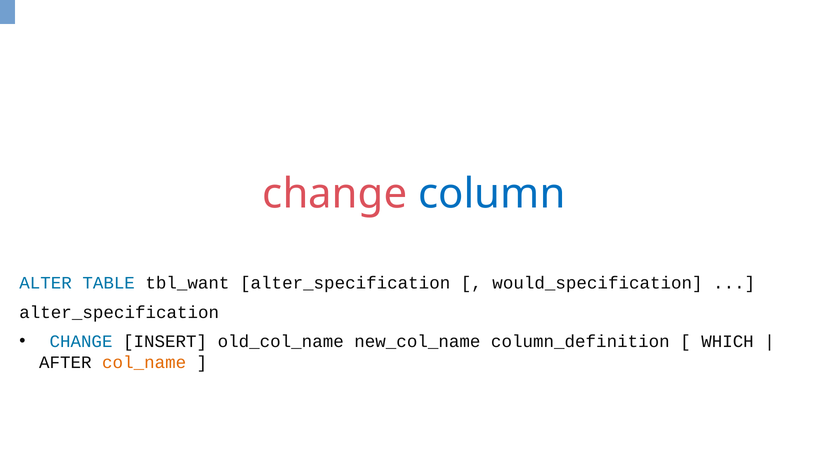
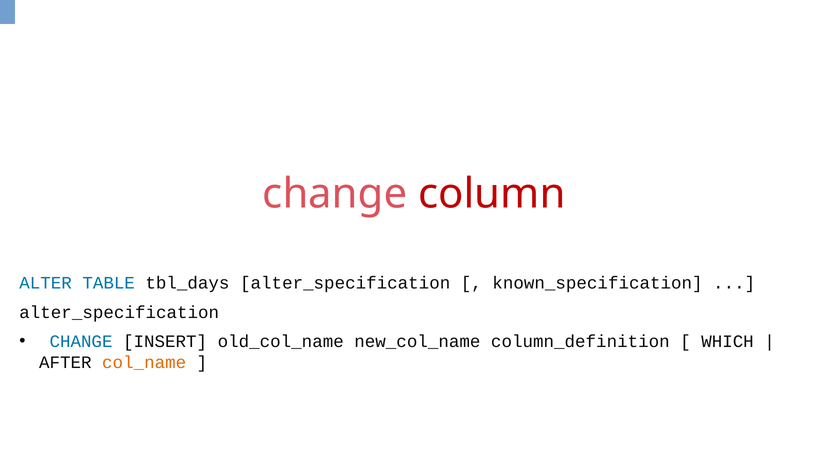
column colour: blue -> red (492, 194)
tbl_want: tbl_want -> tbl_days (187, 283)
would_specification: would_specification -> known_specification (597, 283)
